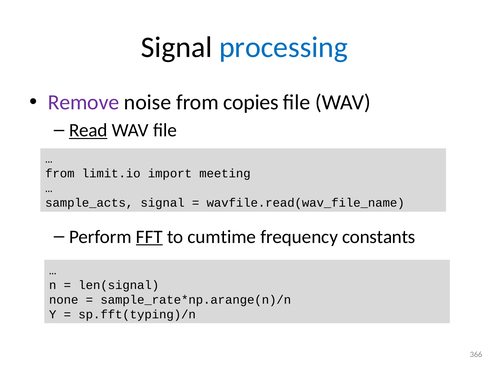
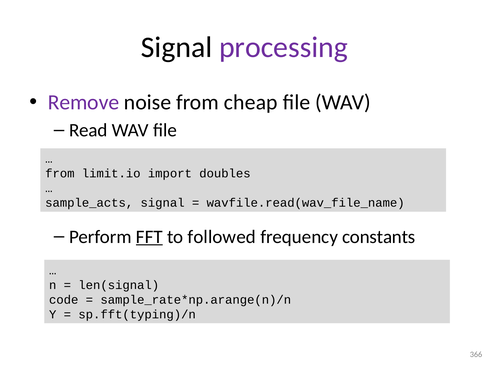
processing colour: blue -> purple (283, 47)
copies: copies -> cheap (251, 103)
Read underline: present -> none (88, 131)
meeting: meeting -> doubles (225, 174)
cumtime: cumtime -> followed (222, 237)
none: none -> code (64, 300)
